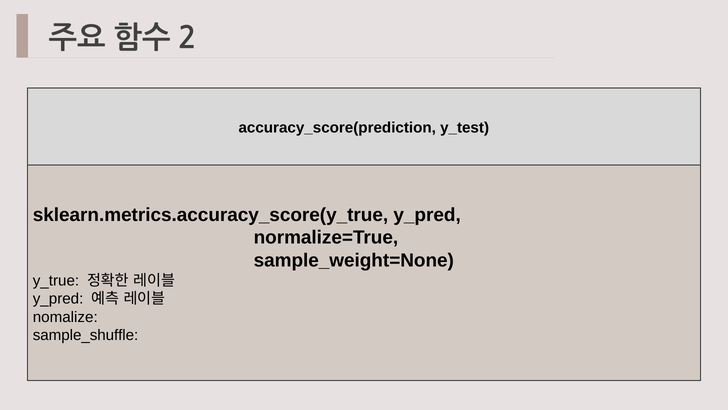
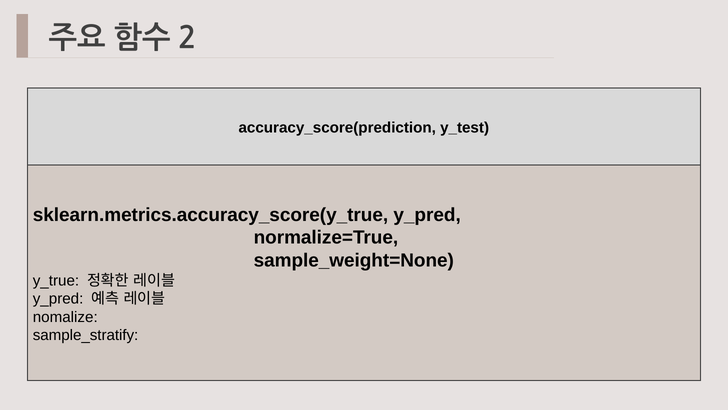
sample_shuffle: sample_shuffle -> sample_stratify (86, 335)
